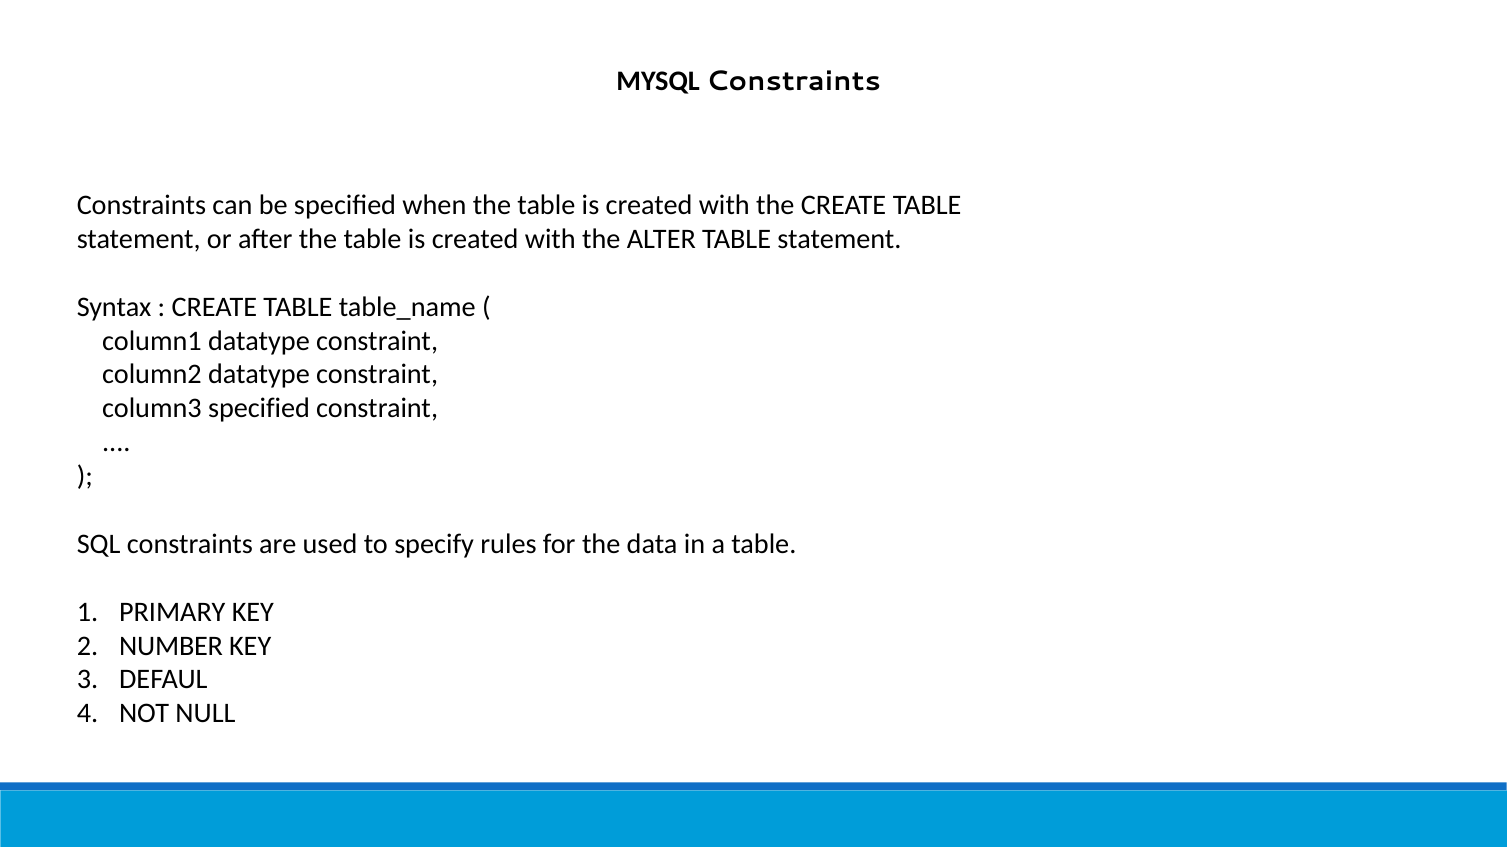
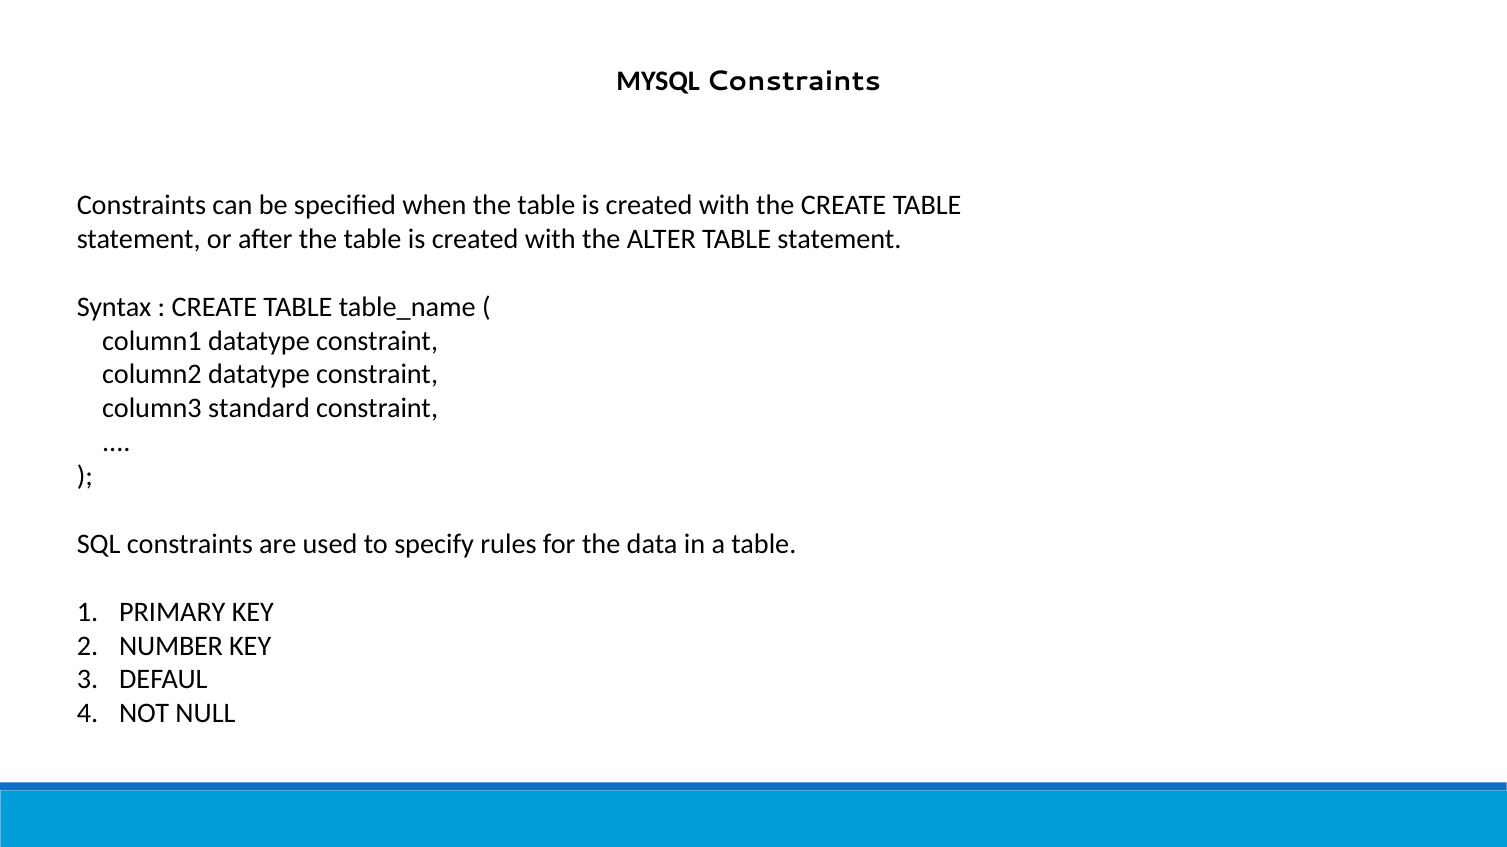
column3 specified: specified -> standard (259, 409)
